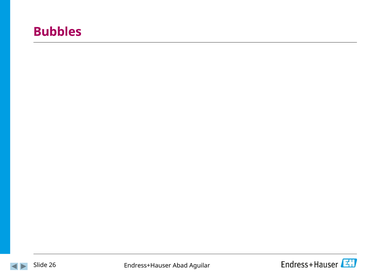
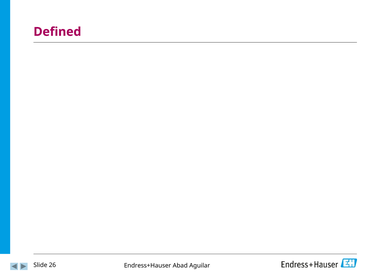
Bubbles: Bubbles -> Defined (57, 32)
